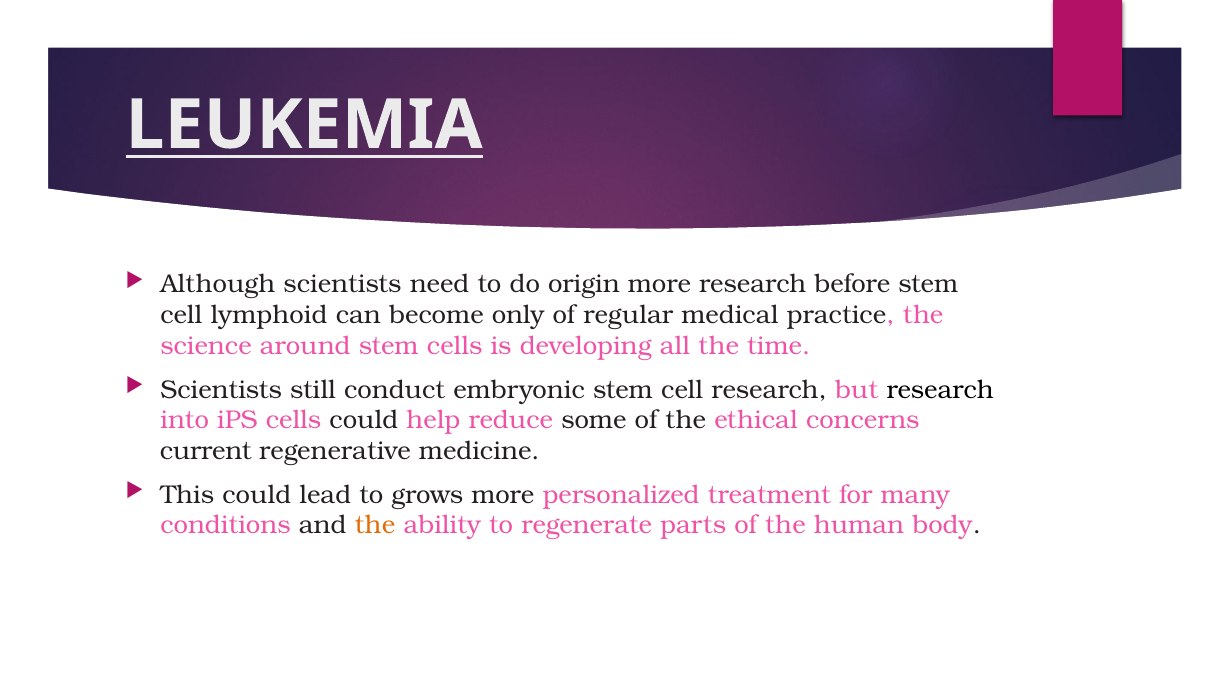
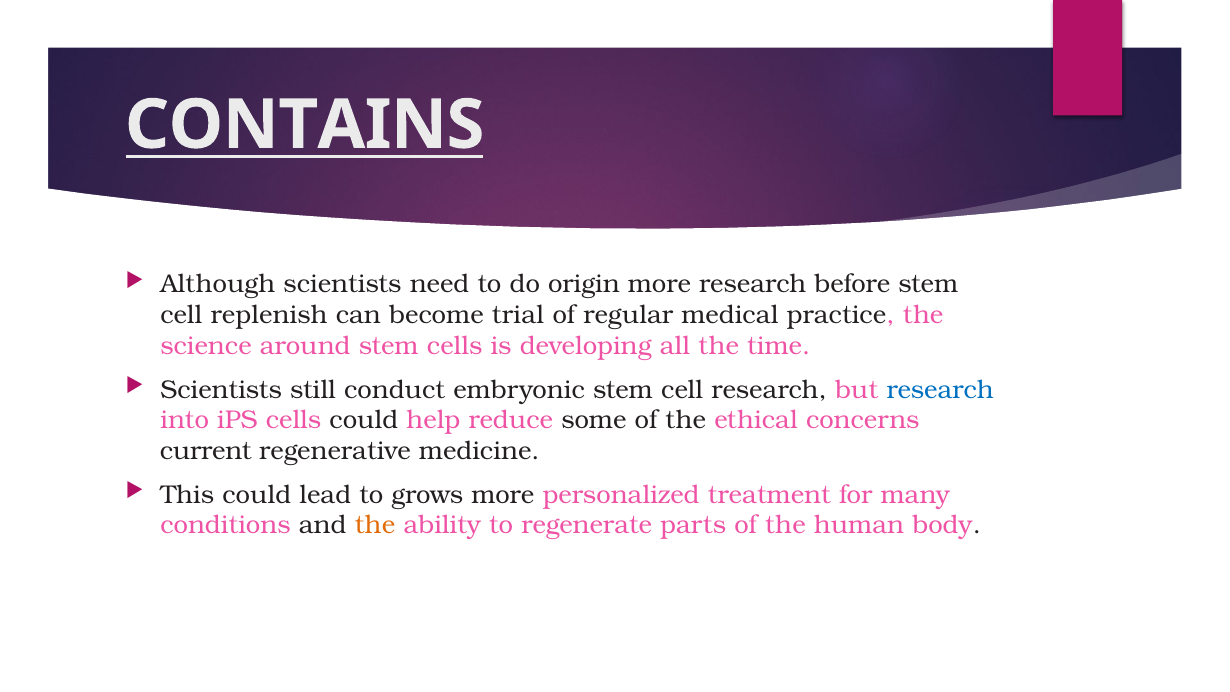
LEUKEMIA: LEUKEMIA -> CONTAINS (305, 125)
lymphoid: lymphoid -> replenish (269, 315)
only: only -> trial (518, 315)
research colour: black -> blue (940, 390)
